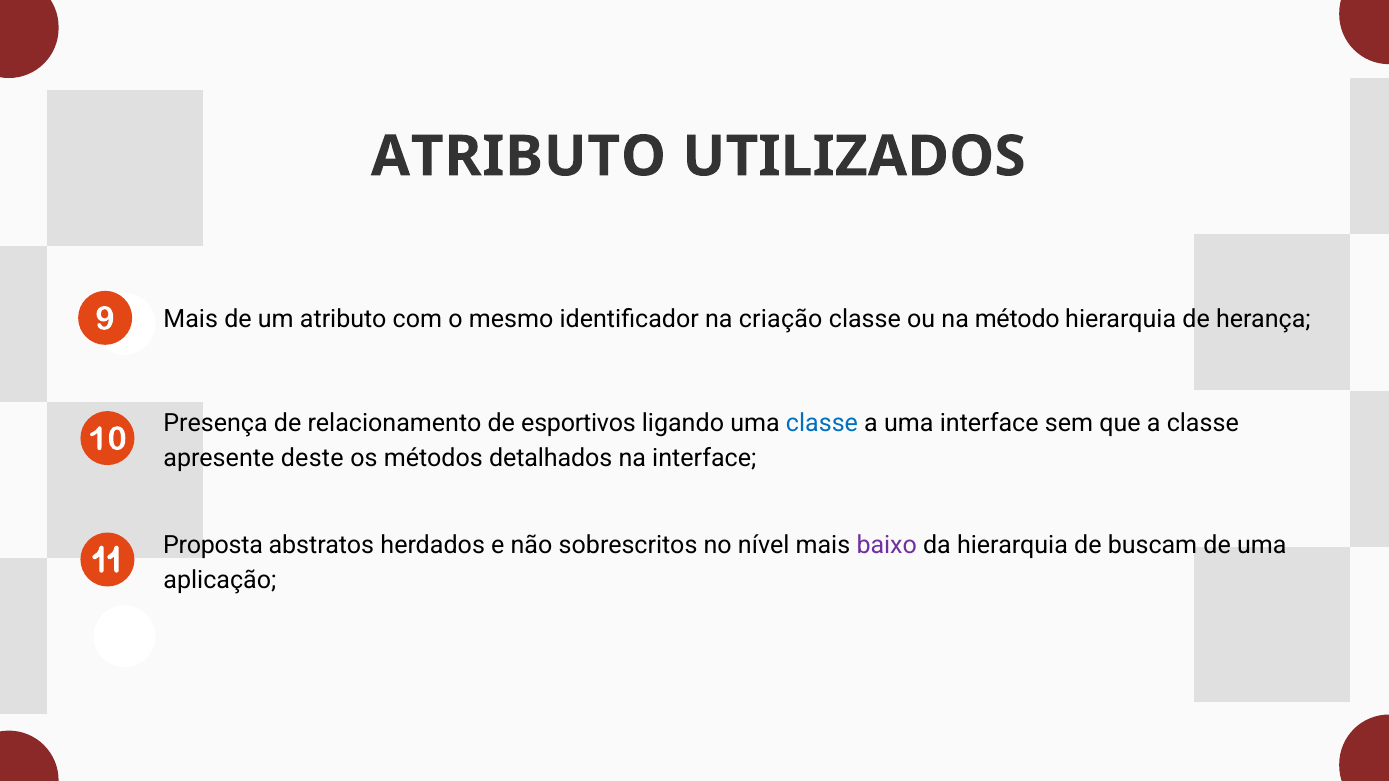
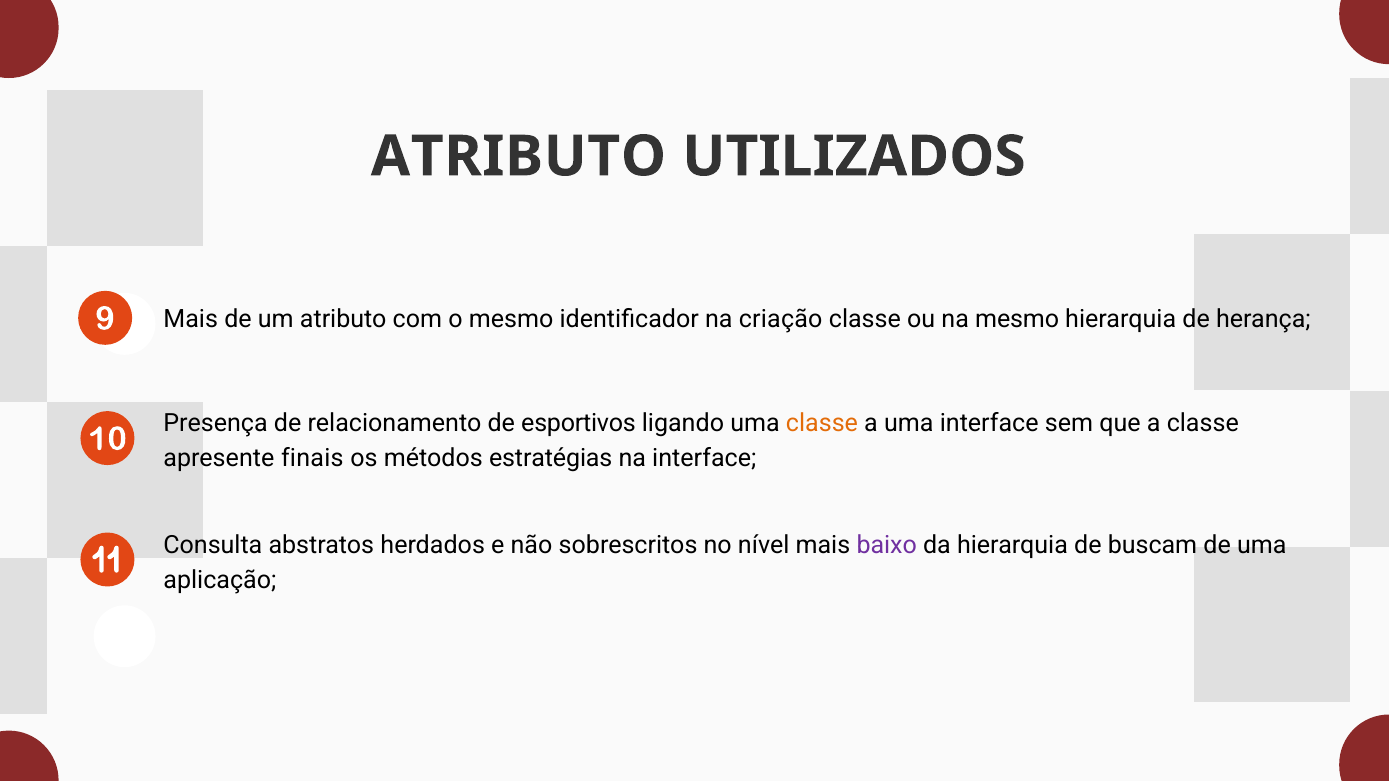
na método: método -> mesmo (1017, 319)
classe colour: blue -> orange (822, 424)
deste: deste -> finais (312, 459)
detalhados: detalhados -> estratégias (551, 459)
Proposta: Proposta -> Consulta (213, 545)
